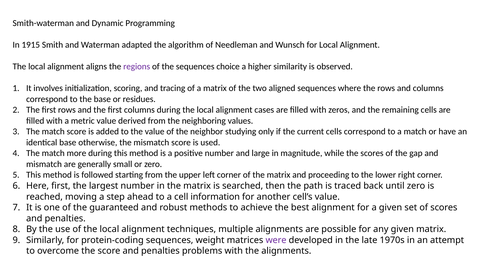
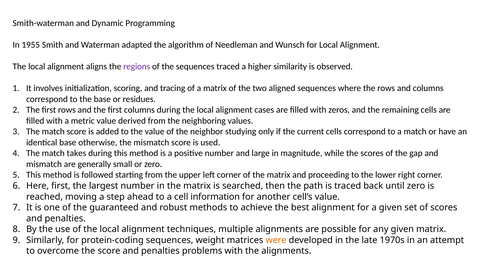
1915: 1915 -> 1955 (31, 45)
sequences choice: choice -> traced (228, 67)
more: more -> takes (76, 153)
were colour: purple -> orange (276, 240)
